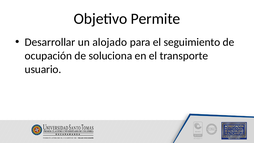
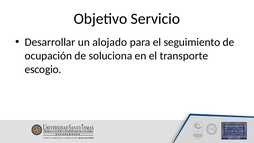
Permite: Permite -> Servicio (155, 19)
usuario: usuario -> escogio (43, 69)
